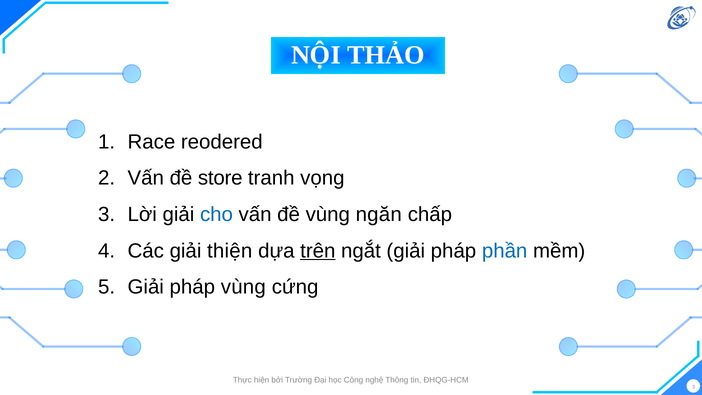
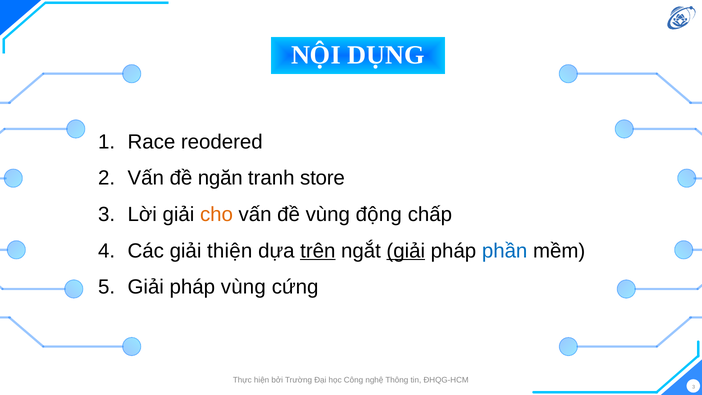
THẢO: THẢO -> DỤNG (386, 55)
store: store -> ngăn (220, 178)
vọng: vọng -> store (322, 178)
cho colour: blue -> orange (217, 214)
ngăn: ngăn -> động (379, 214)
giải underline: none -> present (406, 251)
